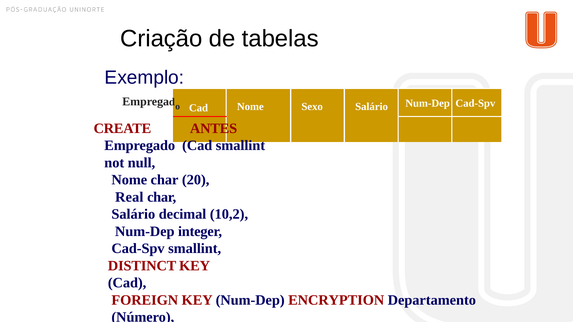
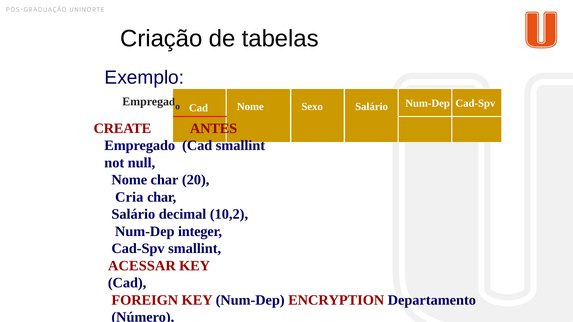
Real: Real -> Cria (129, 197)
DISTINCT: DISTINCT -> ACESSAR (142, 266)
